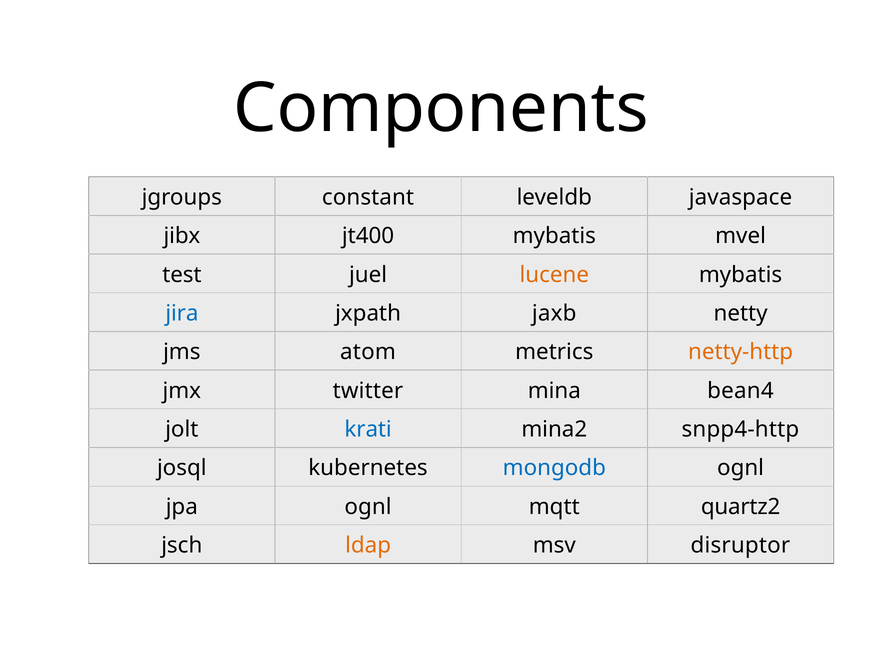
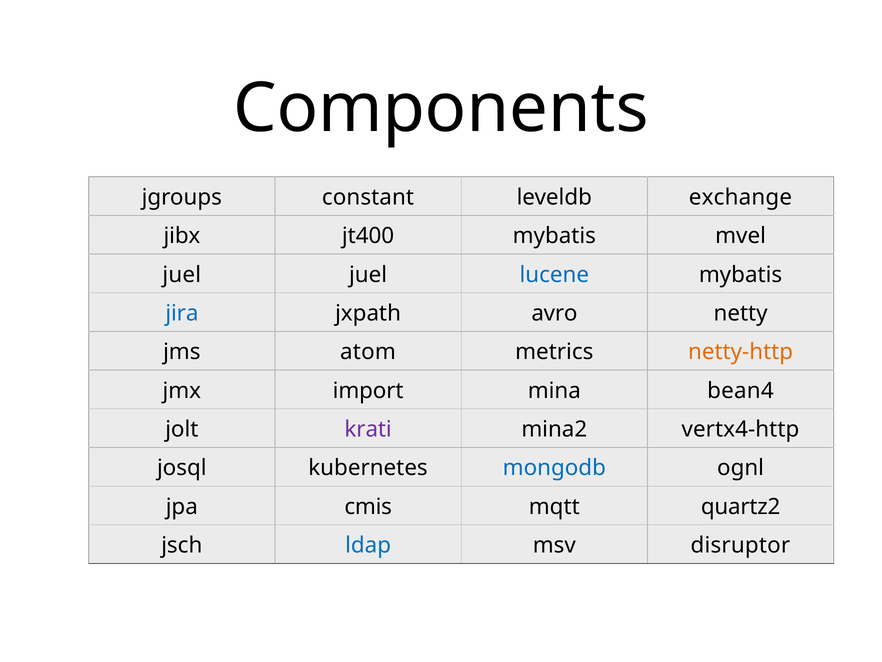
javaspace: javaspace -> exchange (740, 197)
test: test -> juel (182, 274)
lucene colour: orange -> blue (554, 274)
jaxb: jaxb -> avro (554, 313)
twitter: twitter -> import (368, 390)
krati colour: blue -> purple (368, 429)
snpp4-http: snpp4-http -> vertx4-http (740, 429)
jpa ognl: ognl -> cmis (368, 506)
ldap colour: orange -> blue (368, 545)
